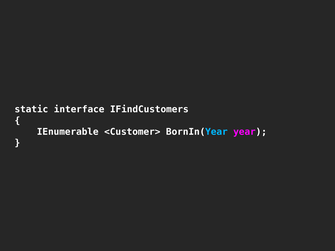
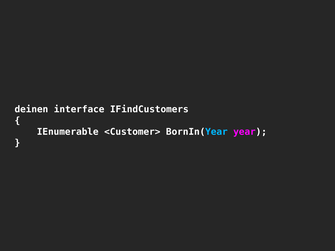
static: static -> deinen (31, 109)
